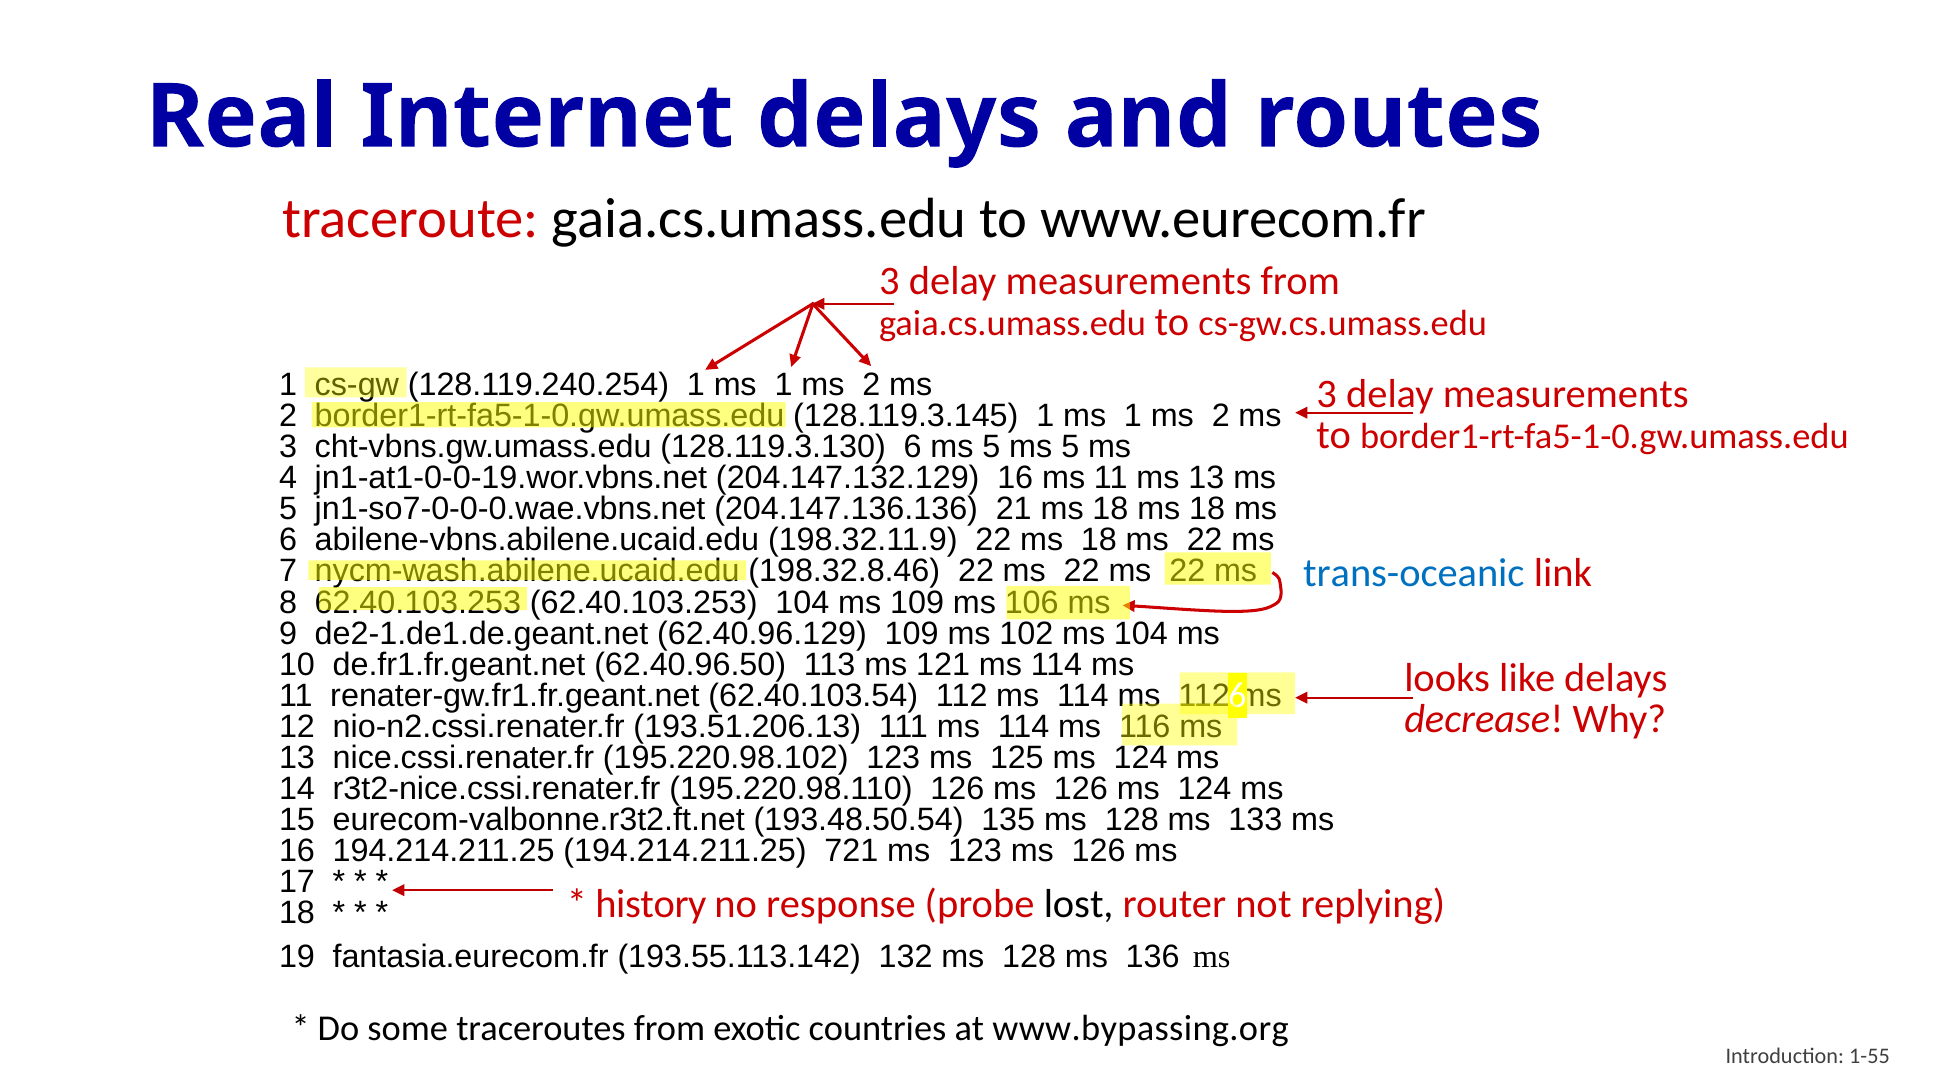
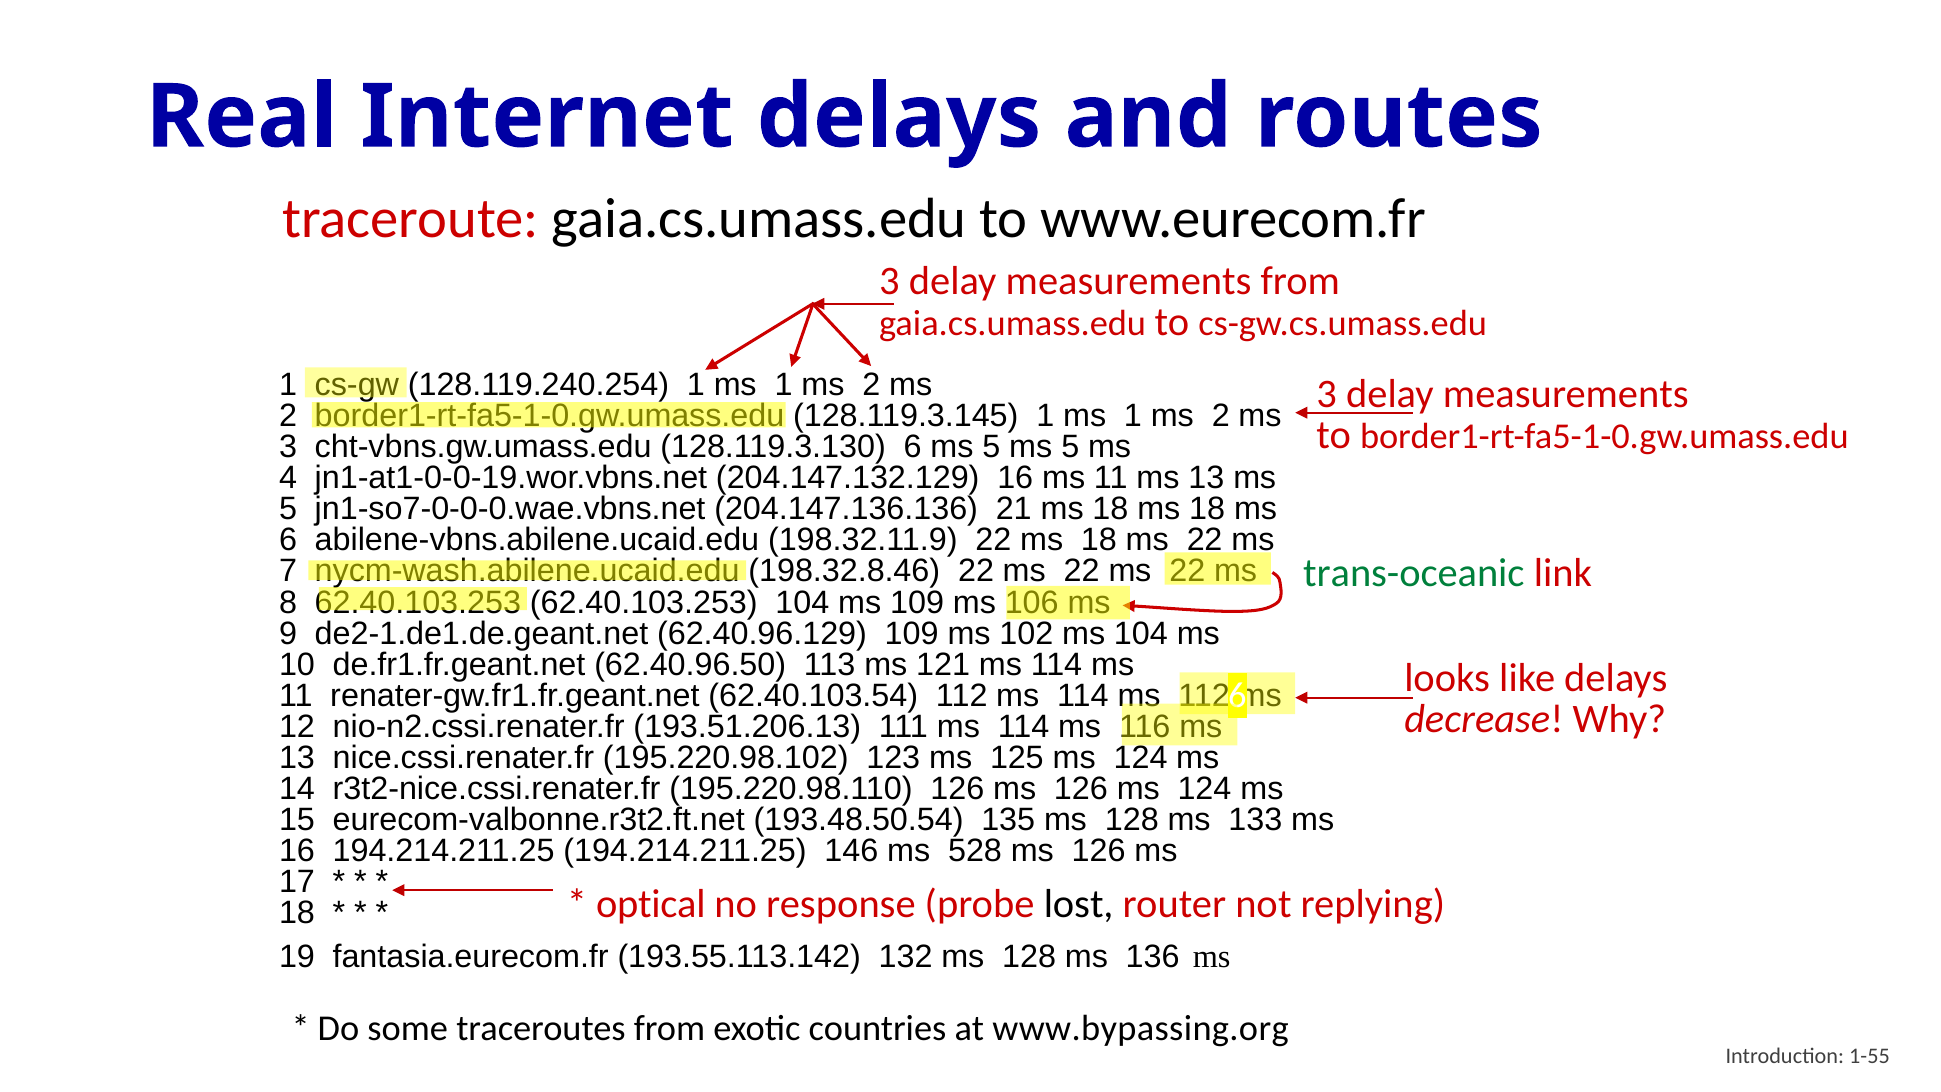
trans-oceanic colour: blue -> green (1414, 573)
721: 721 -> 146 (851, 851)
ms 123: 123 -> 528 (975, 851)
history: history -> optical (651, 904)
